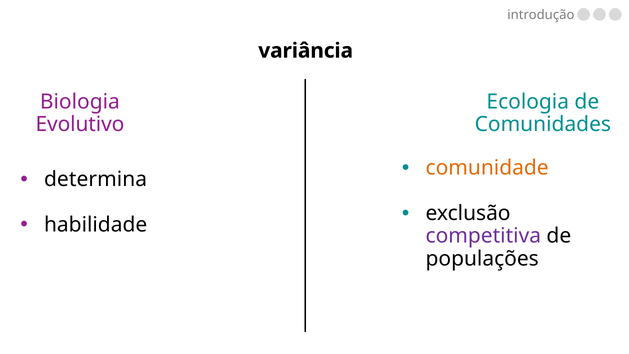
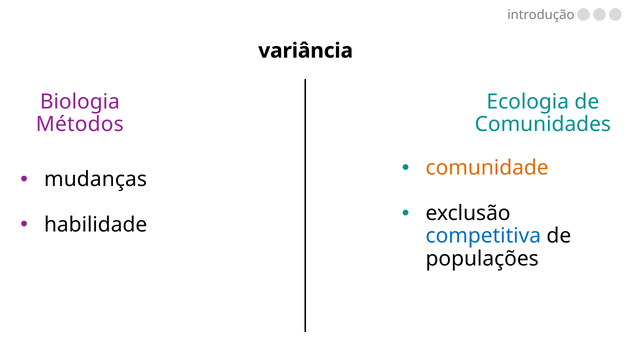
Evolutivo: Evolutivo -> Métodos (80, 124)
determina: determina -> mudanças (96, 179)
competitiva colour: purple -> blue (483, 236)
